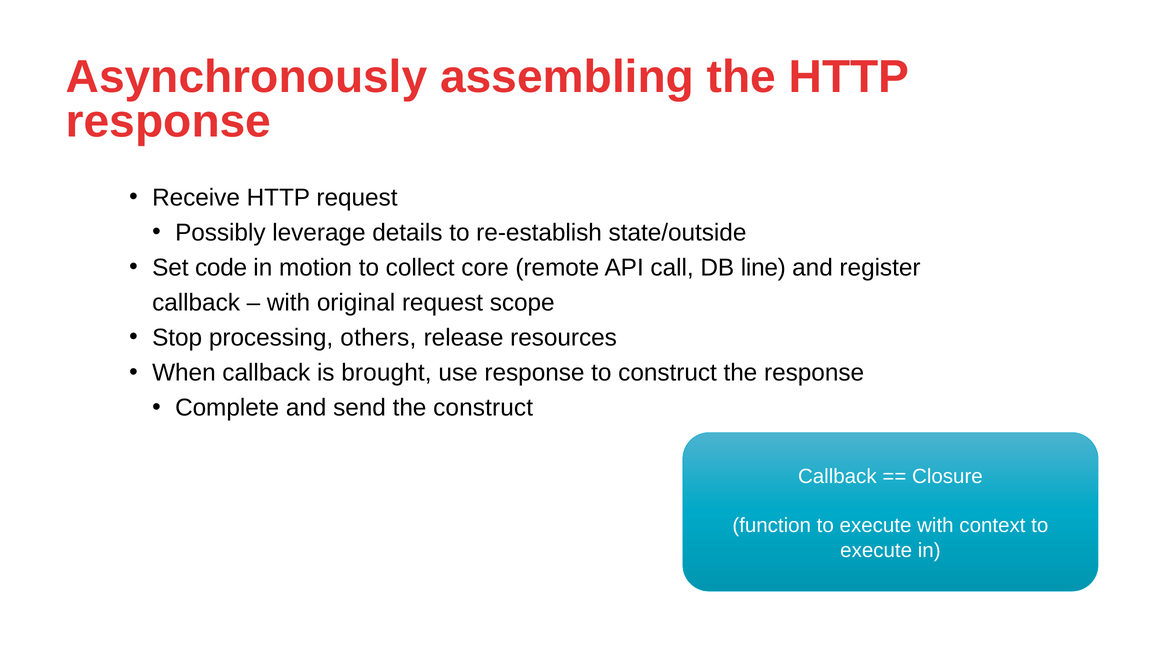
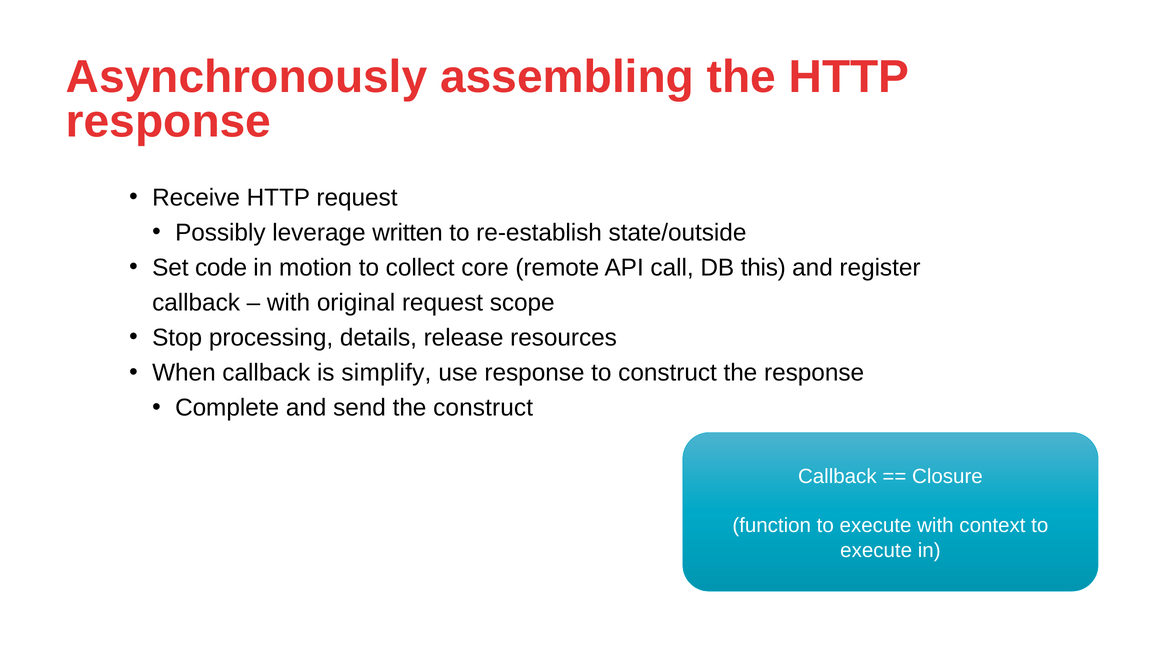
details: details -> written (408, 233)
line: line -> this (763, 268)
others: others -> details (378, 338)
brought: brought -> simplify (386, 373)
